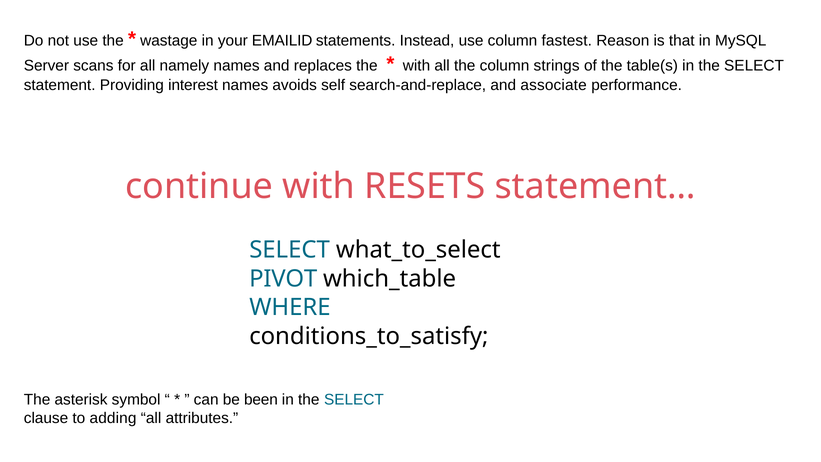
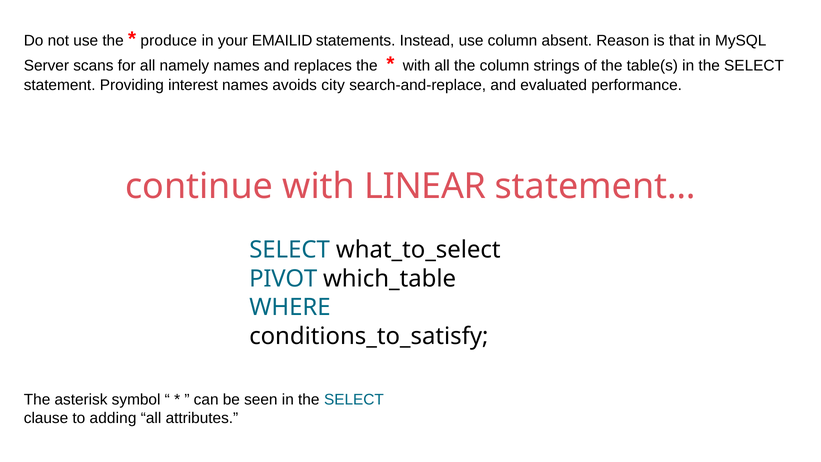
wastage: wastage -> produce (169, 41)
fastest: fastest -> absent (567, 41)
self: self -> city (333, 85)
associate: associate -> evaluated (554, 85)
RESETS: RESETS -> LINEAR (425, 186)
been: been -> seen (261, 399)
